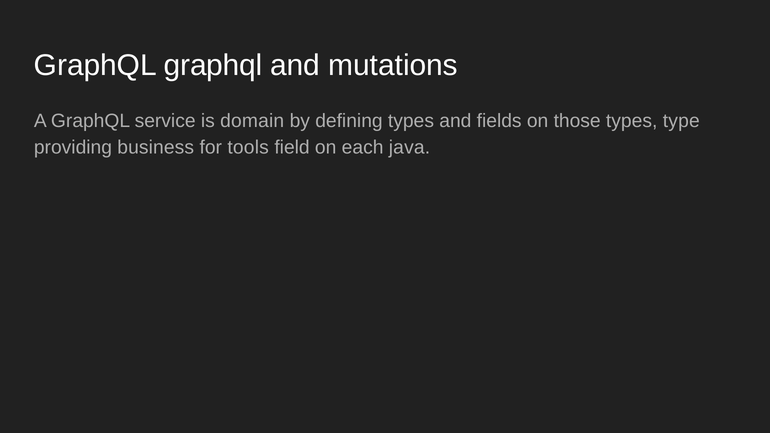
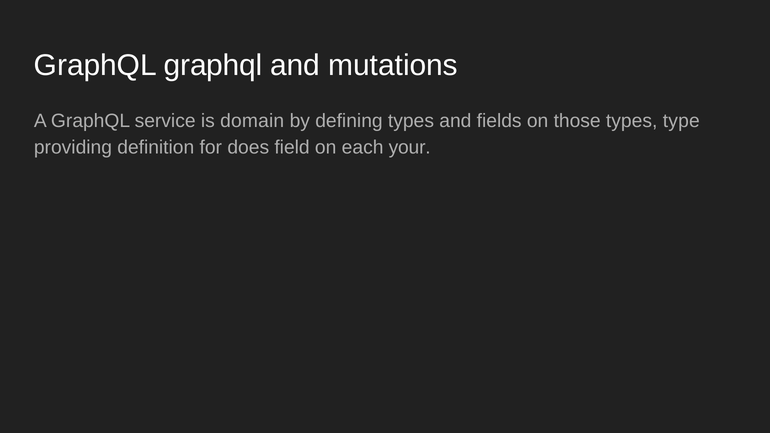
business: business -> definition (156, 148)
tools: tools -> does (248, 148)
java: java -> your (410, 148)
